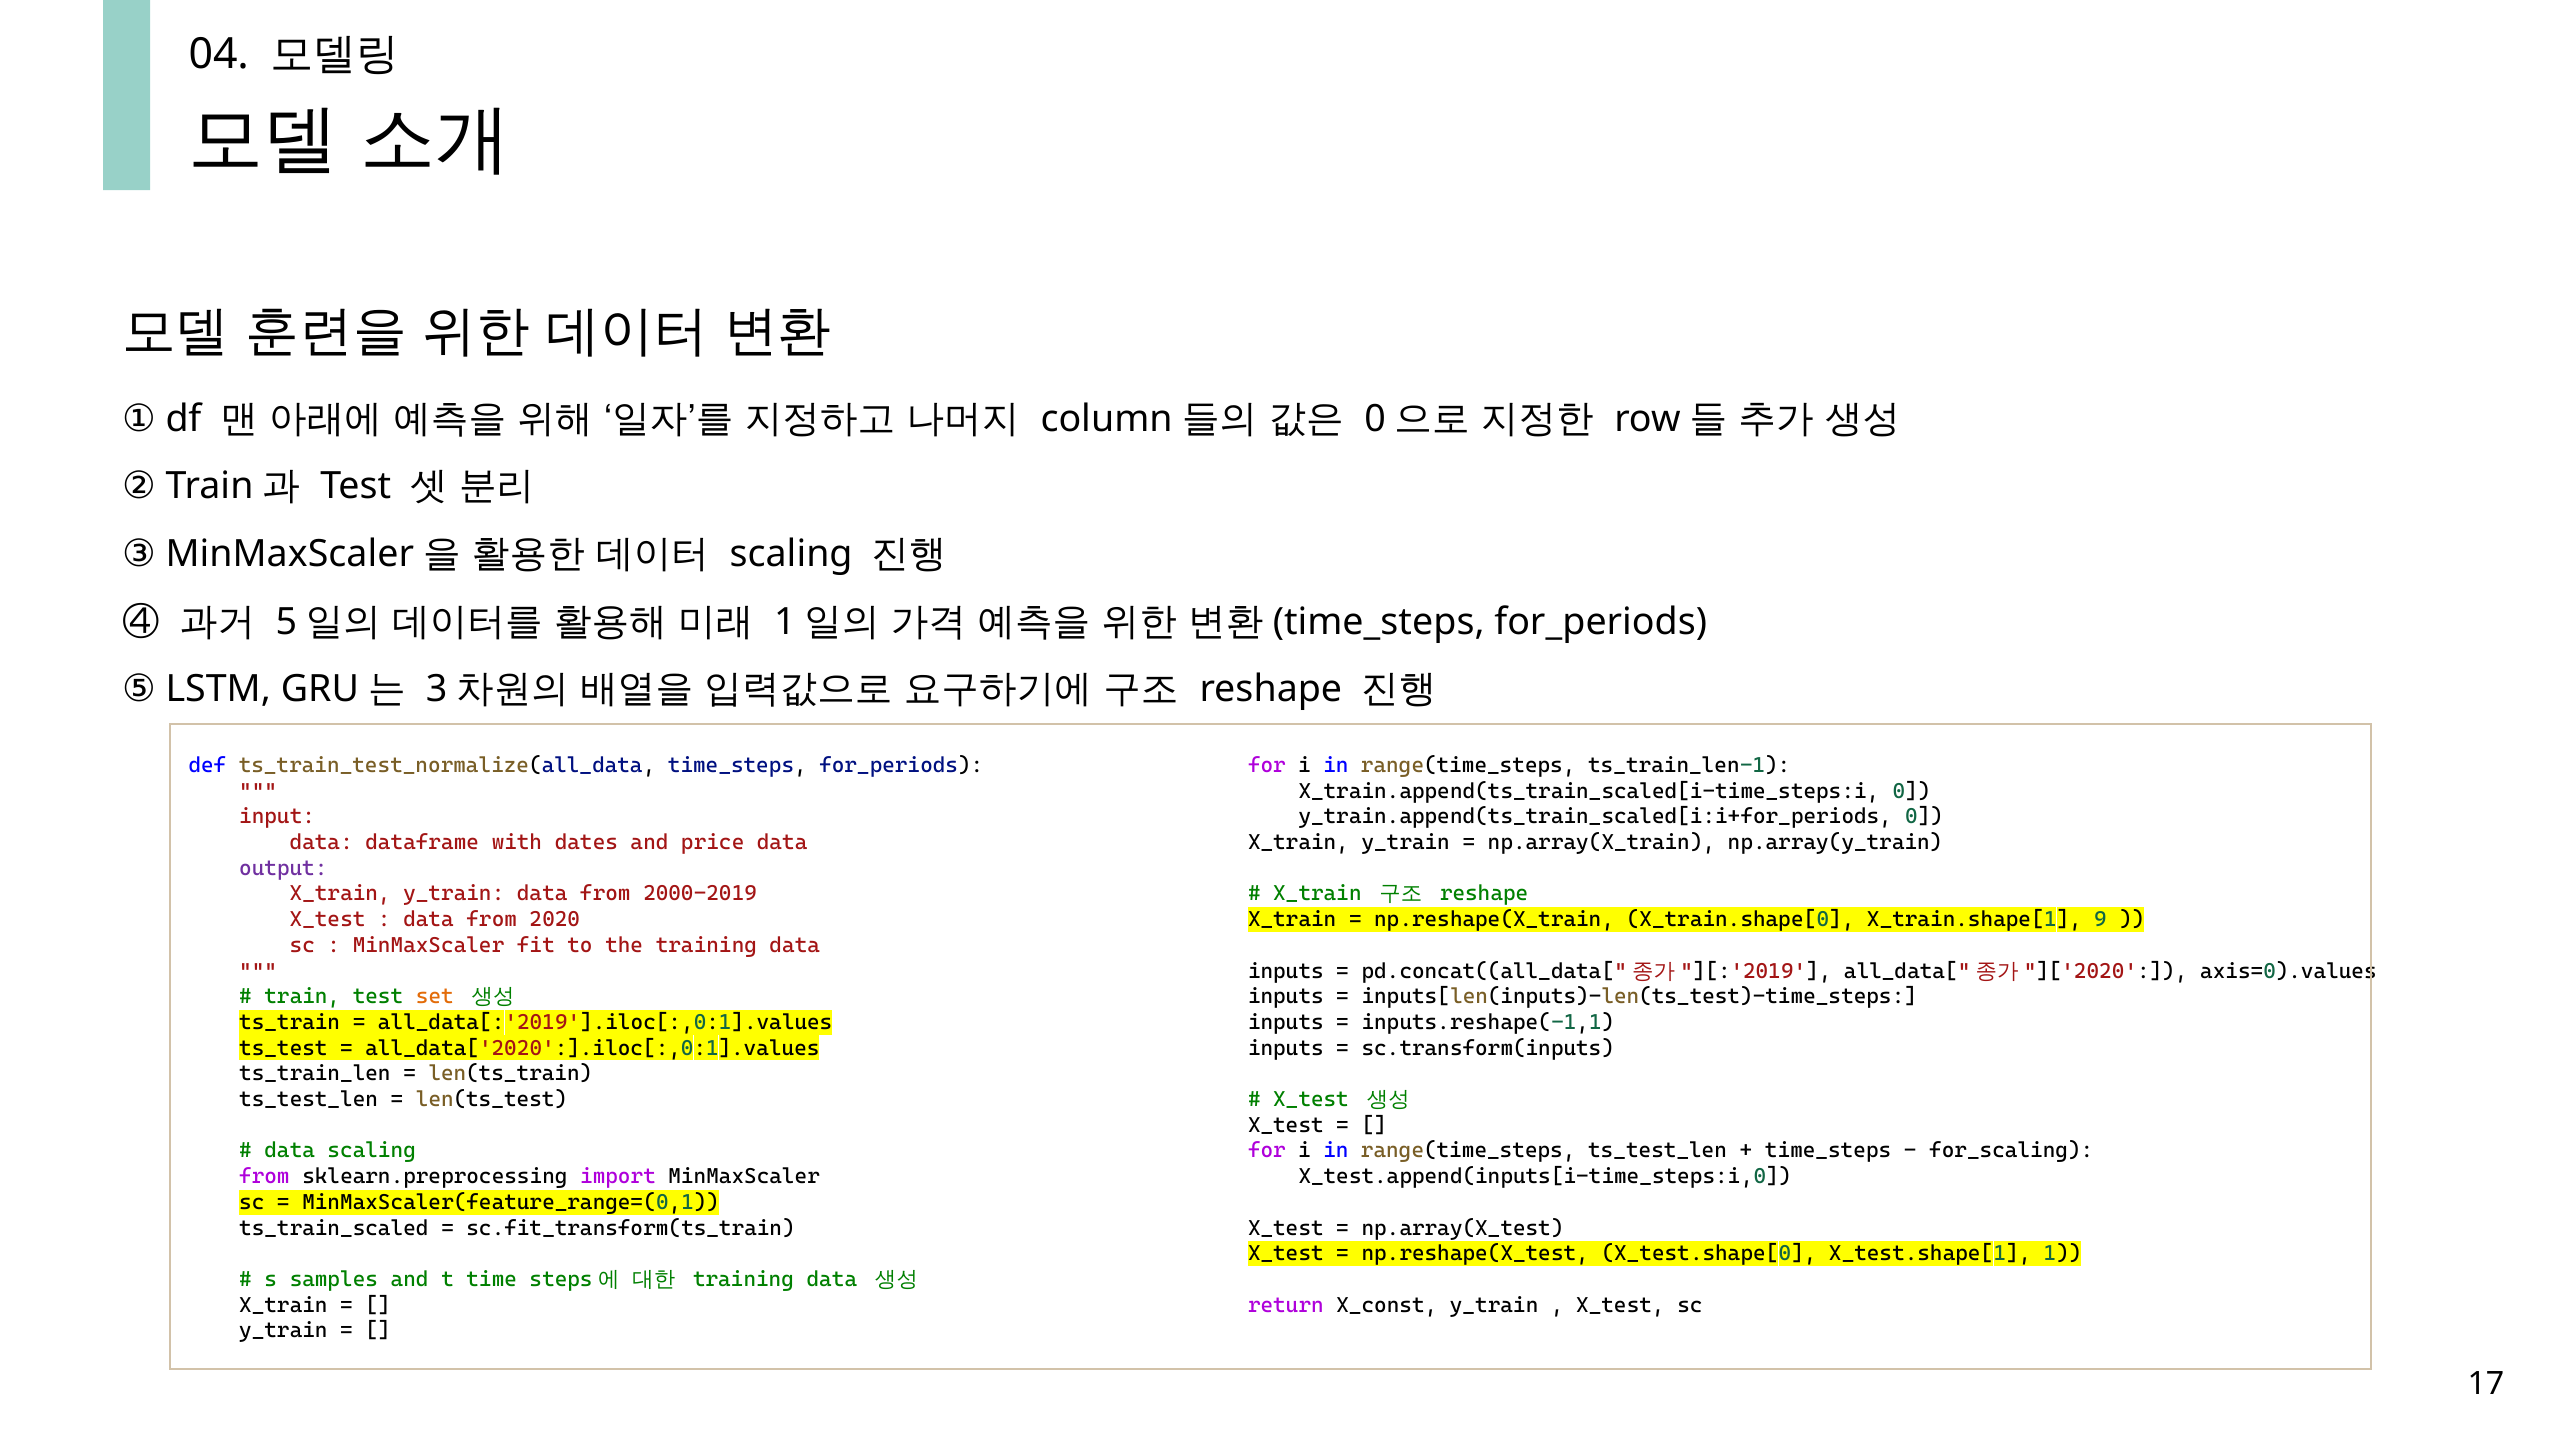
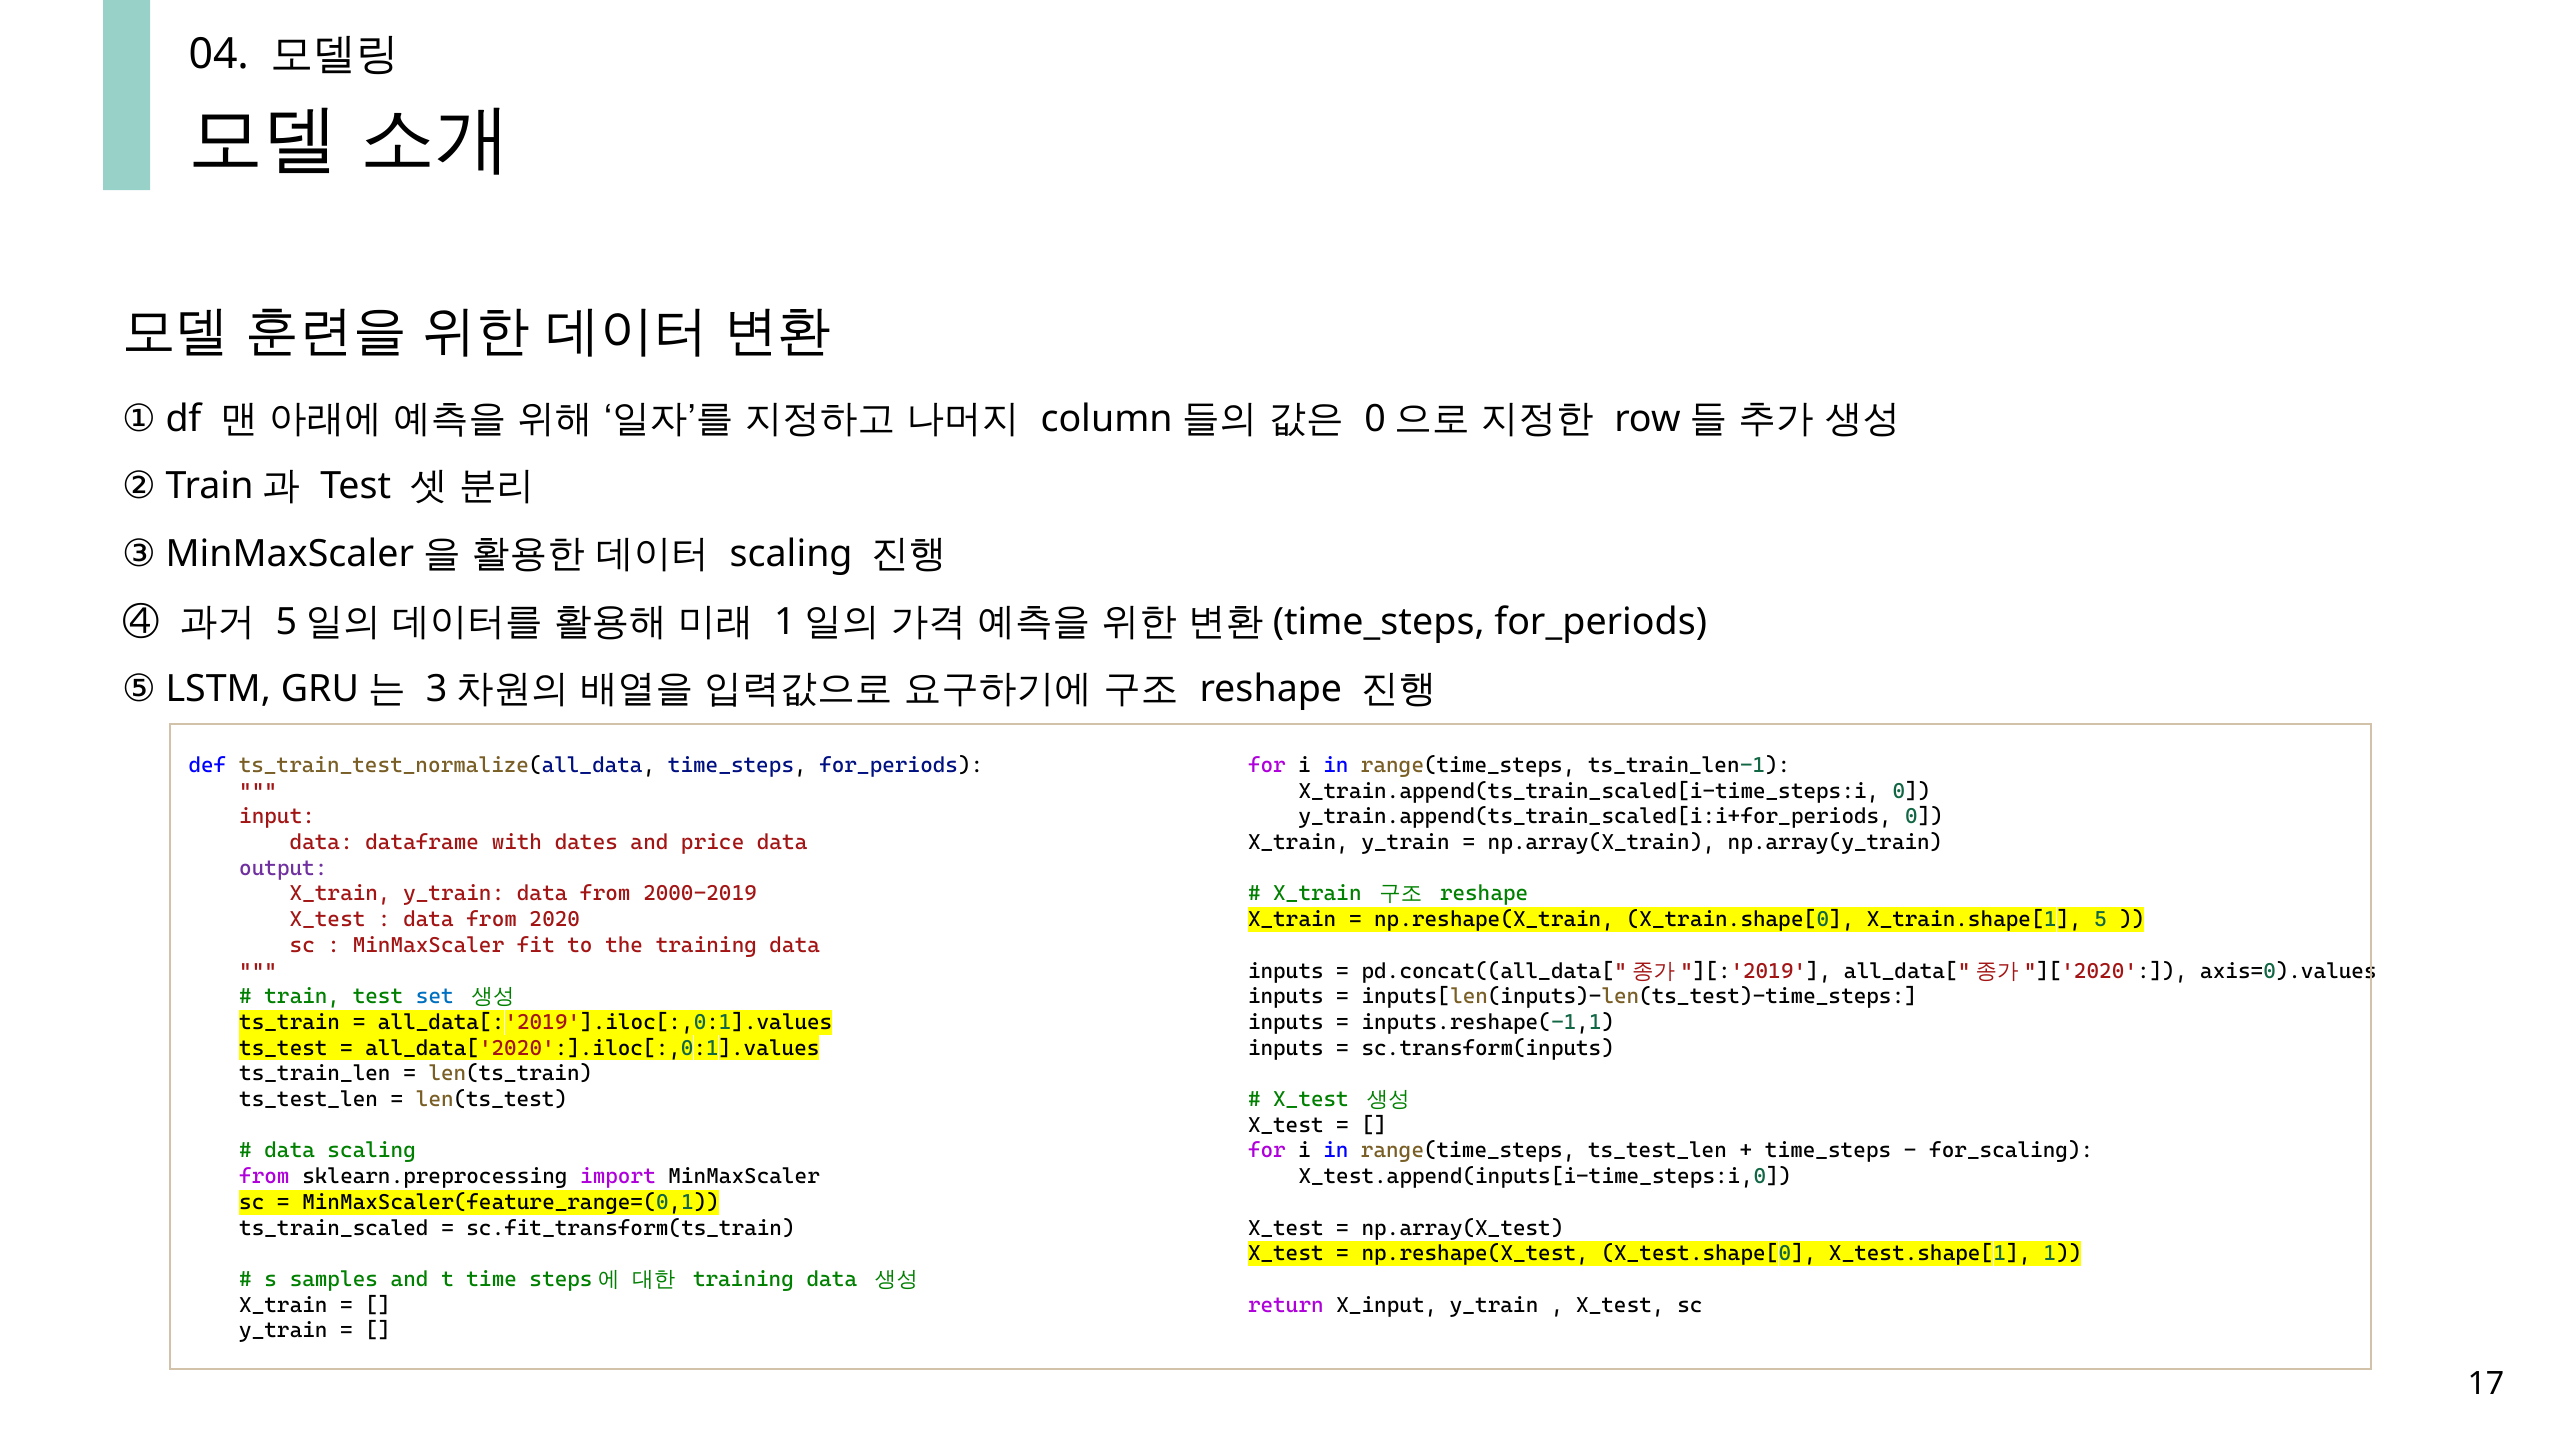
9: 9 -> 5 (2100, 920)
set colour: orange -> blue (435, 997)
X_const: X_const -> X_input (1387, 1305)
